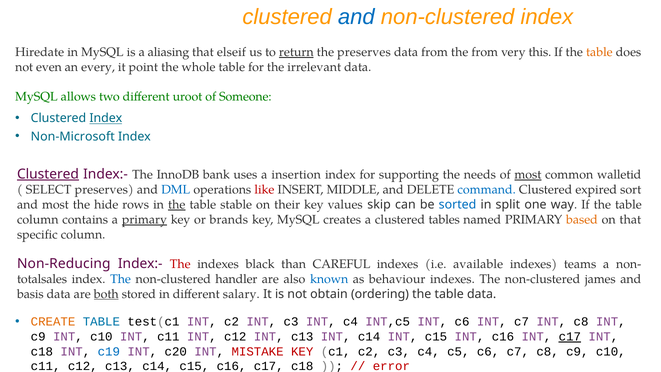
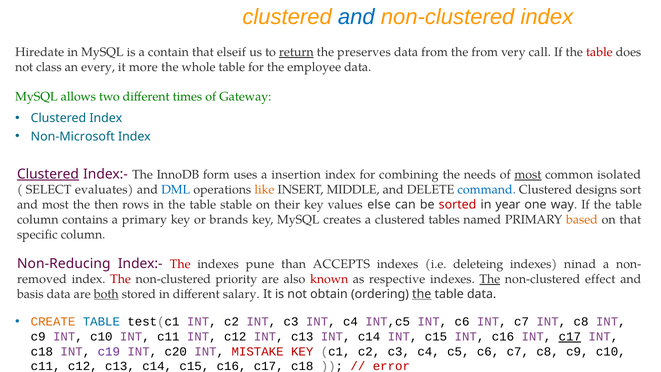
aliasing: aliasing -> contain (168, 52)
this: this -> call (540, 52)
table colour: orange -> red (599, 52)
even: even -> class (49, 67)
point: point -> more (143, 67)
irrelevant: irrelevant -> employee (314, 67)
uroot: uroot -> times (187, 97)
Someone: Someone -> Gateway (245, 97)
Index underline: present -> none (106, 118)
bank: bank -> form (216, 175)
supporting: supporting -> combining (409, 175)
walletid: walletid -> isolated (619, 175)
SELECT preserves: preserves -> evaluates (104, 190)
like colour: red -> orange (264, 190)
expired: expired -> designs (596, 190)
hide: hide -> then (106, 205)
the underline: present -> none (177, 205)
skip: skip -> else (379, 205)
sorted colour: blue -> red (458, 205)
split: split -> year (508, 205)
primary underline: present -> none (144, 219)
black: black -> pune (260, 264)
CAREFUL: CAREFUL -> ACCEPTS (341, 264)
available: available -> deleteing (478, 264)
teams: teams -> ninad (580, 264)
totalsales: totalsales -> removed (42, 279)
The colour: blue -> red (121, 279)
handler: handler -> priority (236, 279)
known colour: blue -> red (329, 279)
behaviour: behaviour -> respective (397, 279)
The underline: none -> present (490, 279)
james: james -> effect (600, 279)
the underline: none -> present (422, 294)
c19 colour: blue -> purple (109, 351)
